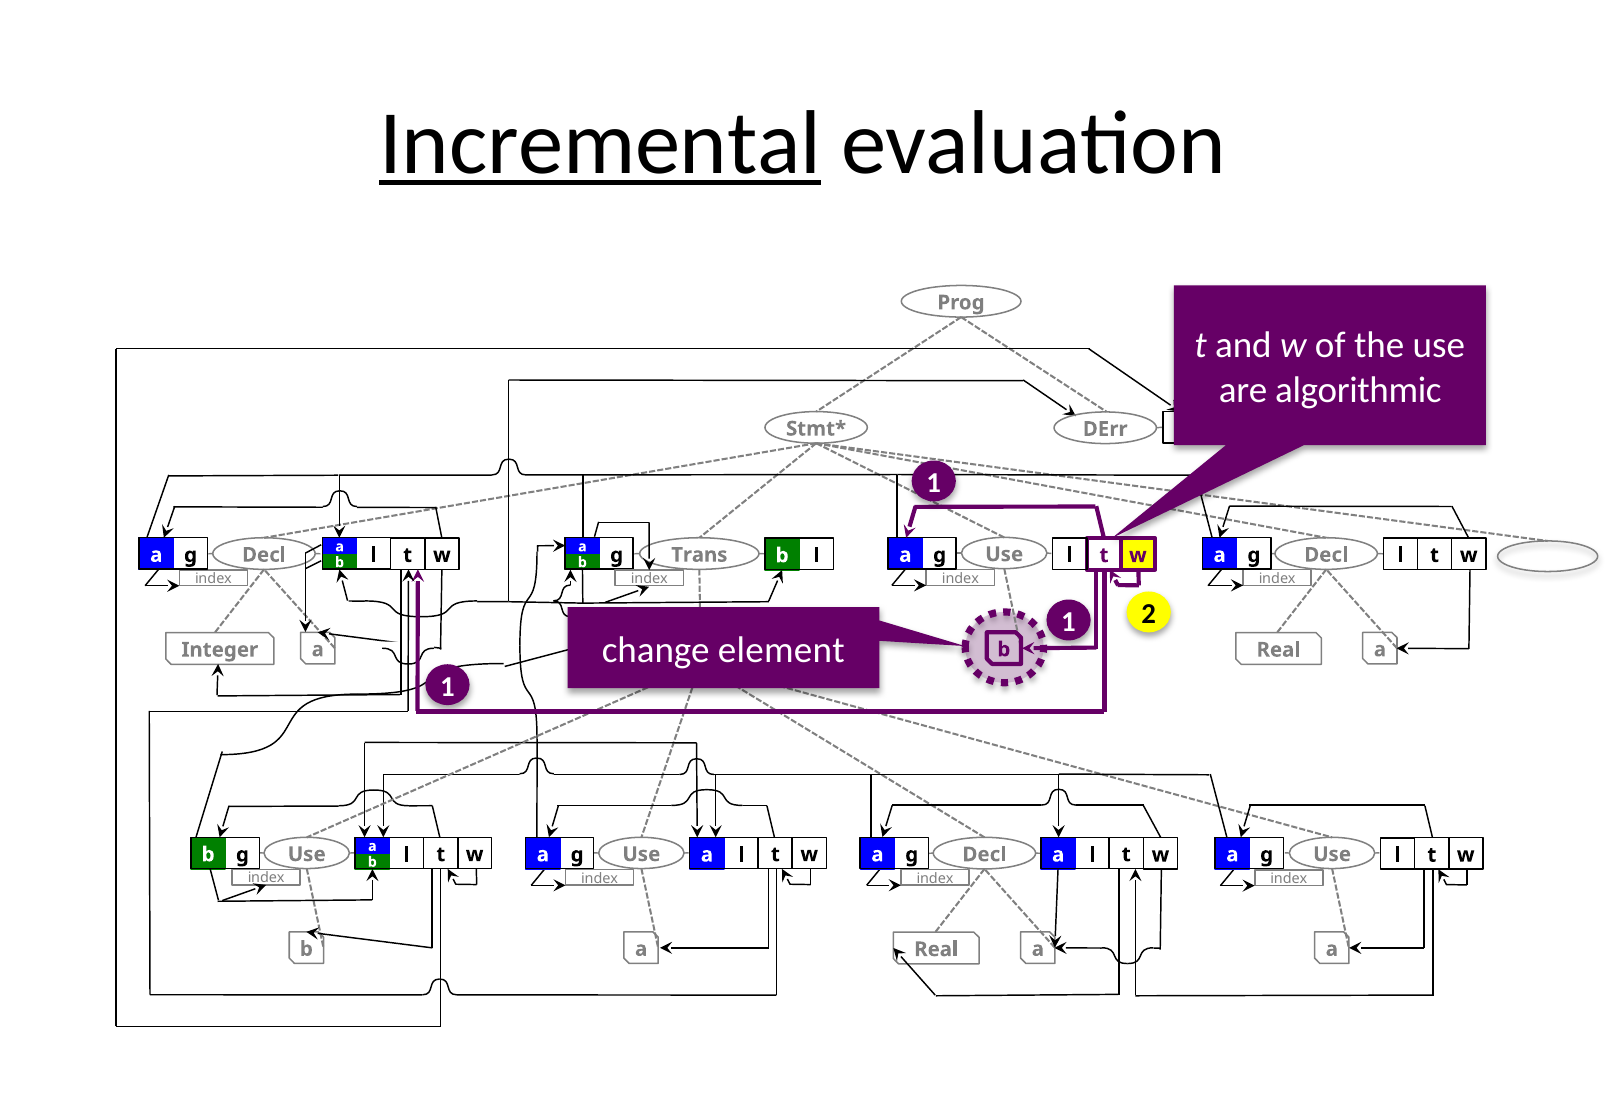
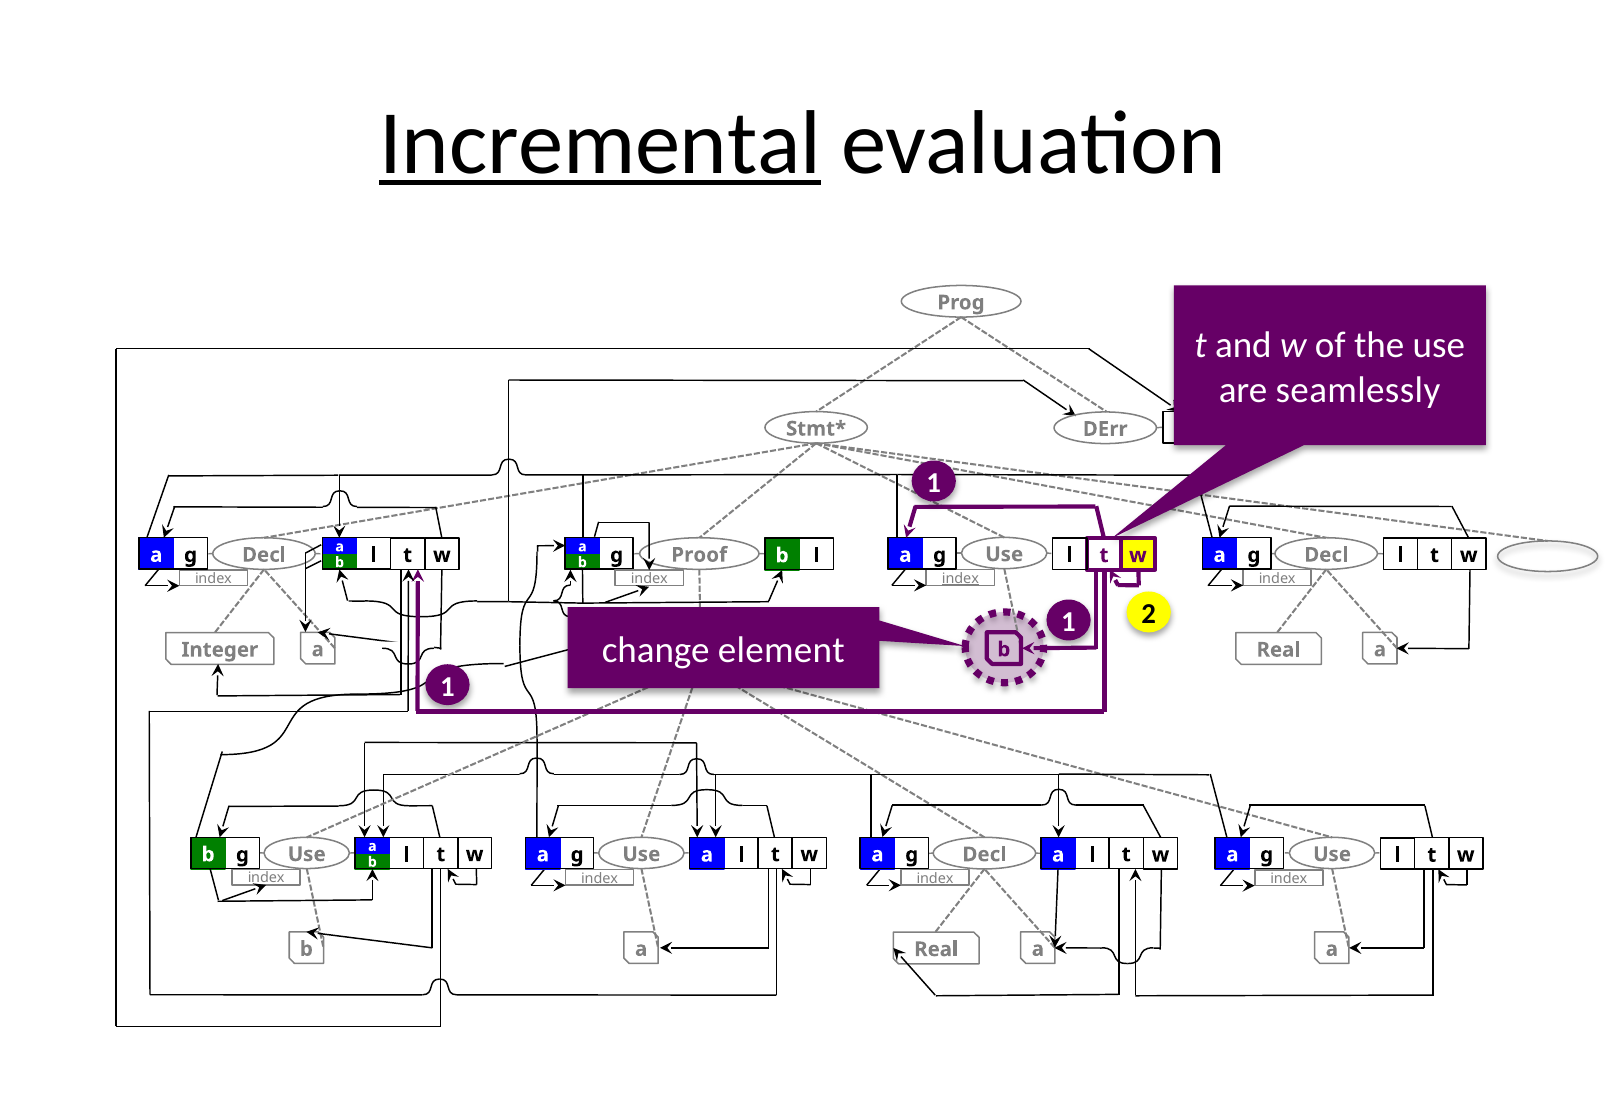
algorithmic: algorithmic -> seamlessly (1358, 390)
Trans: Trans -> Proof (699, 555)
index underline: none -> present (960, 578)
